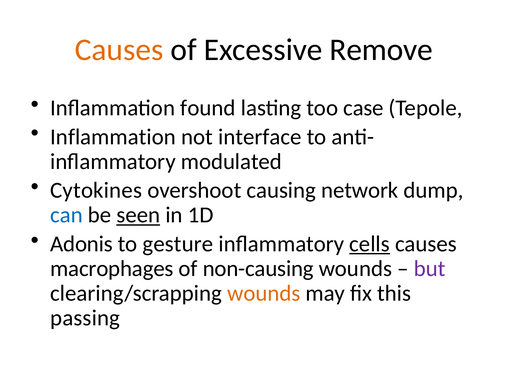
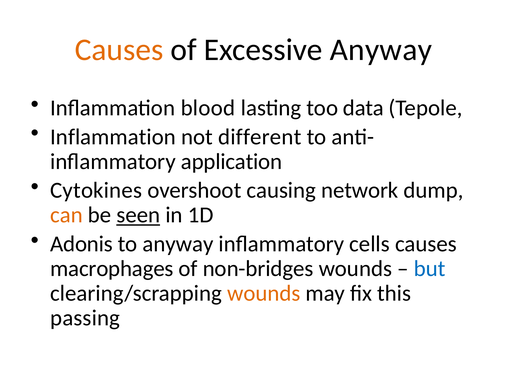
Excessive Remove: Remove -> Anyway (381, 50)
found: found -> blood (208, 108)
case: case -> data (363, 108)
interface: interface -> different (260, 137)
modulated: modulated -> application (231, 162)
can colour: blue -> orange (66, 215)
to gesture: gesture -> anyway (178, 244)
cells underline: present -> none (370, 244)
non-causing: non-causing -> non-bridges (258, 269)
but colour: purple -> blue (430, 269)
